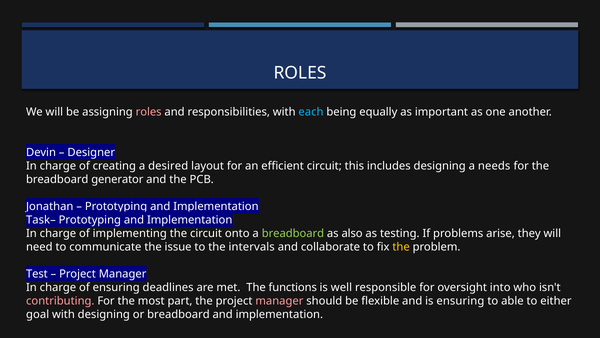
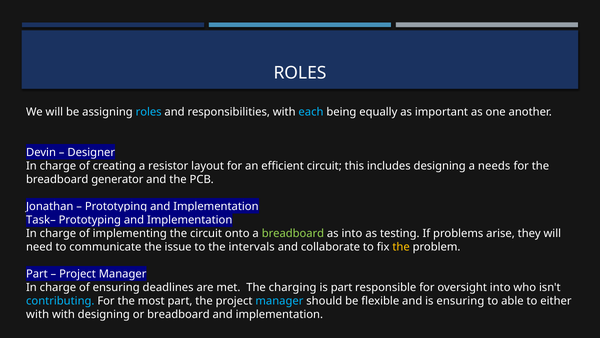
roles colour: pink -> light blue (149, 112)
desired: desired -> resistor (168, 166)
as also: also -> into (352, 233)
Test: Test -> Part (37, 274)
functions: functions -> charging (293, 287)
is well: well -> part (342, 287)
contributing colour: pink -> light blue (60, 301)
manager colour: pink -> light blue (279, 301)
goal: goal -> with (38, 314)
